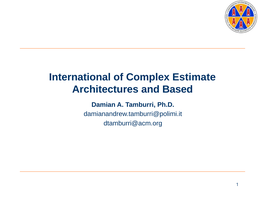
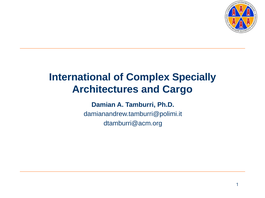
Estimate: Estimate -> Specially (194, 77)
Based: Based -> Cargo (178, 90)
